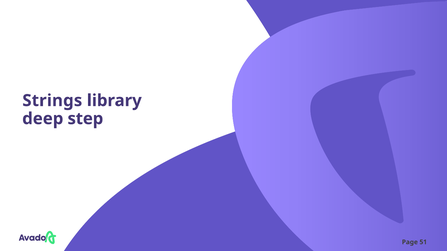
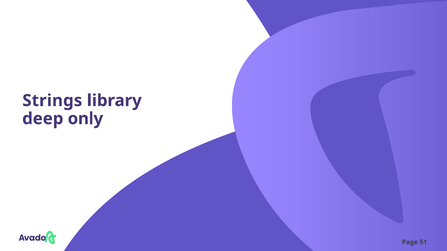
step: step -> only (85, 119)
